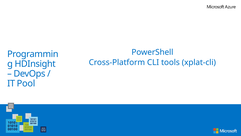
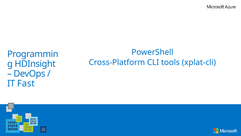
Pool: Pool -> Fast (26, 83)
